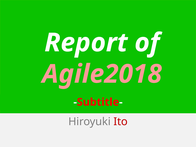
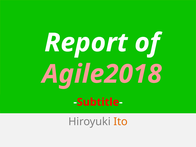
Ito colour: red -> orange (121, 122)
